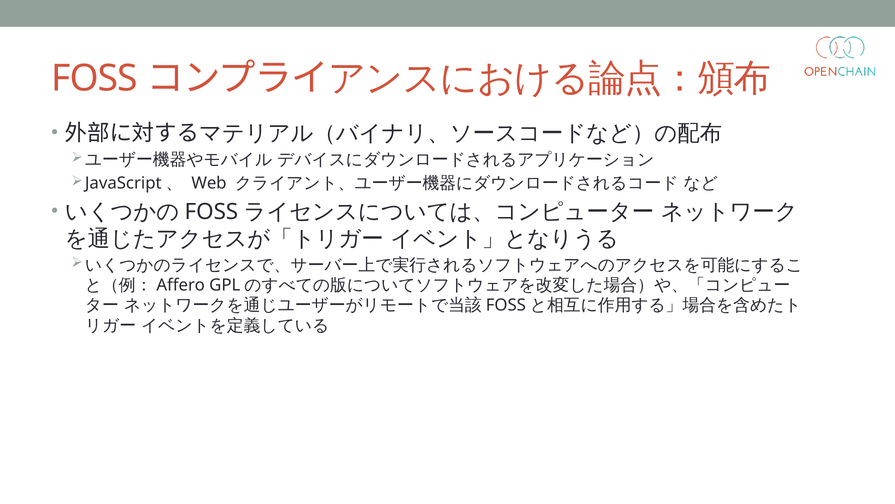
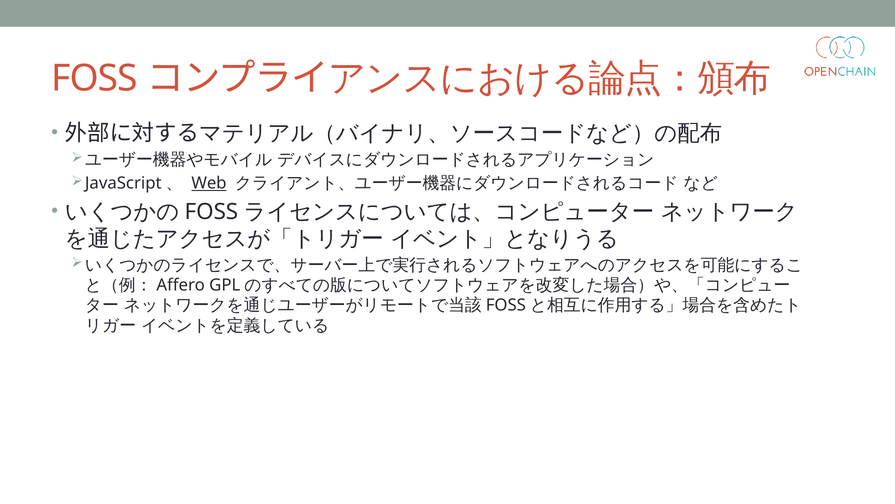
Web underline: none -> present (209, 183)
